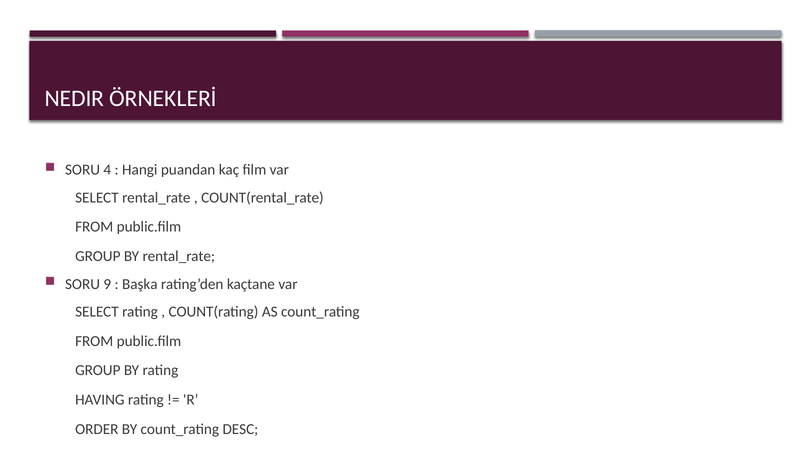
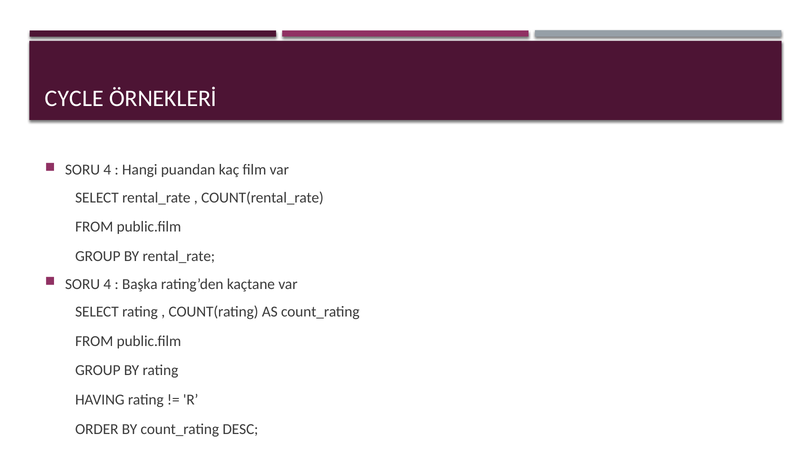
NEDIR: NEDIR -> CYCLE (74, 99)
9: 9 -> 4 (107, 284)
